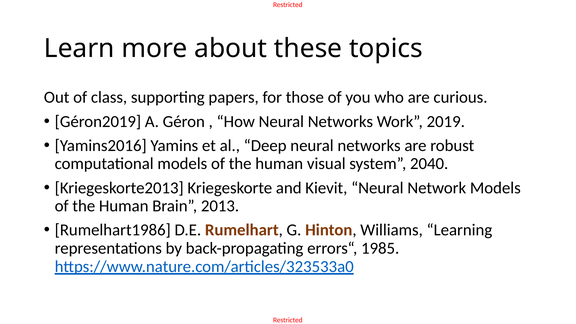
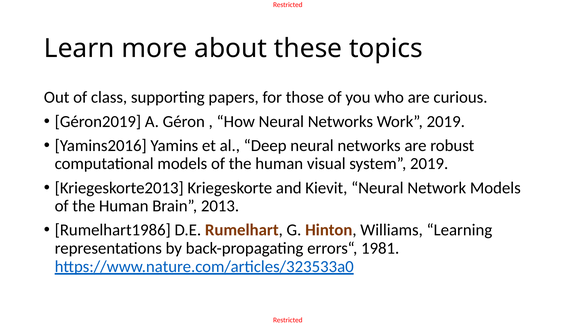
system 2040: 2040 -> 2019 (429, 164)
1985: 1985 -> 1981 (380, 248)
